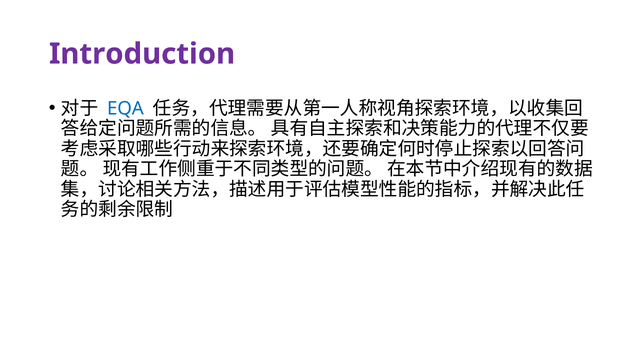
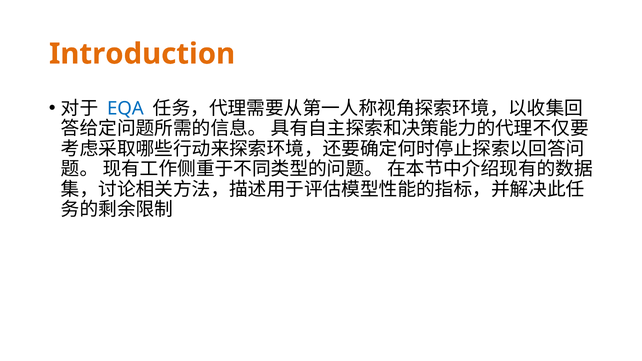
Introduction colour: purple -> orange (142, 54)
